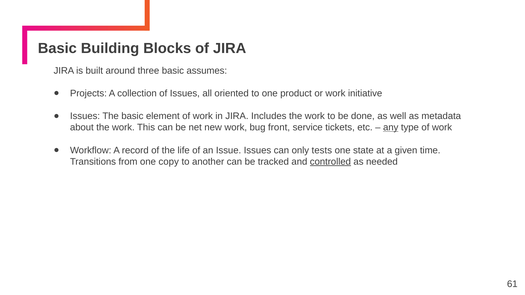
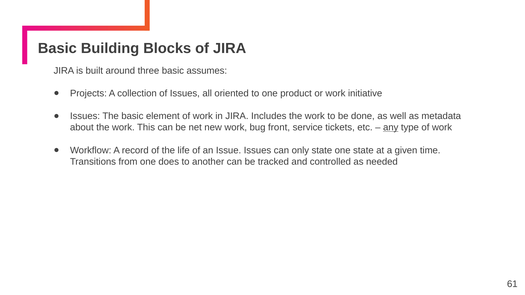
only tests: tests -> state (322, 150)
copy: copy -> does (169, 162)
controlled underline: present -> none (330, 162)
